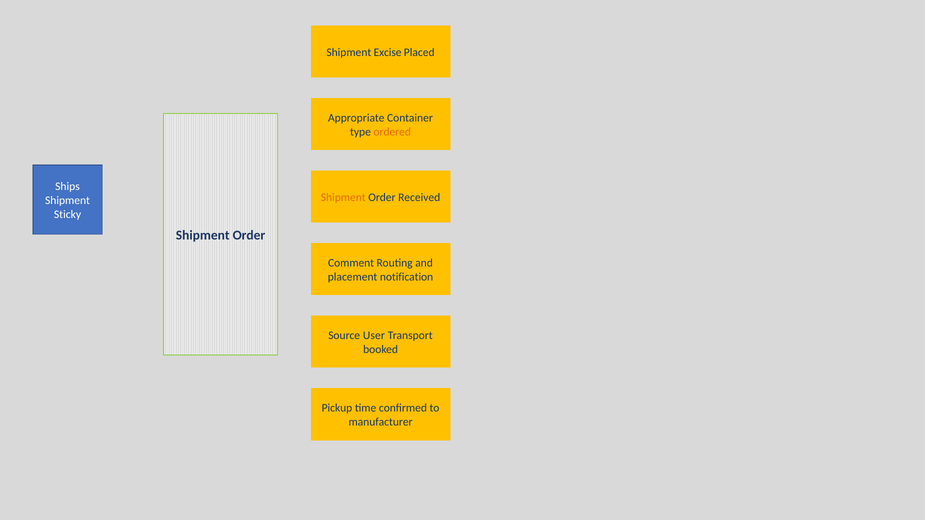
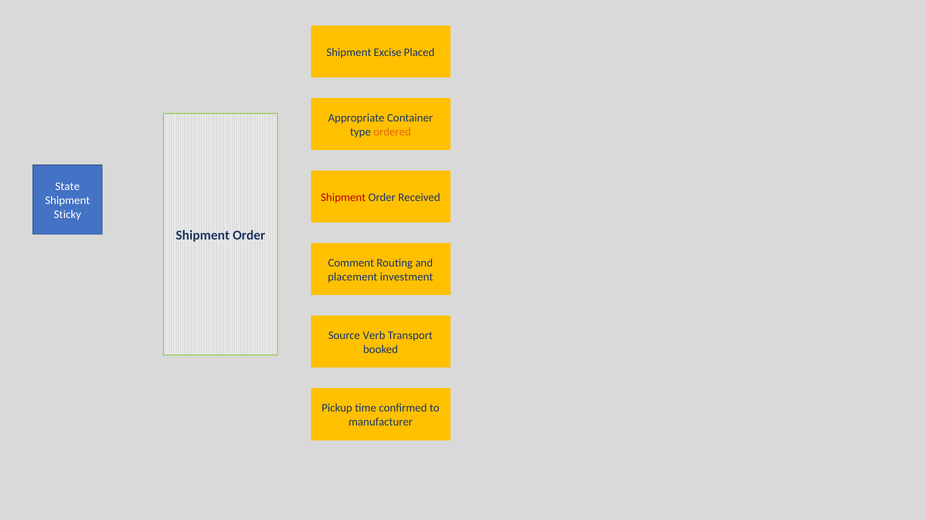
Ships: Ships -> State (67, 187)
Shipment colour: orange -> red (343, 198)
notification: notification -> investment (407, 277)
User: User -> Verb (374, 336)
